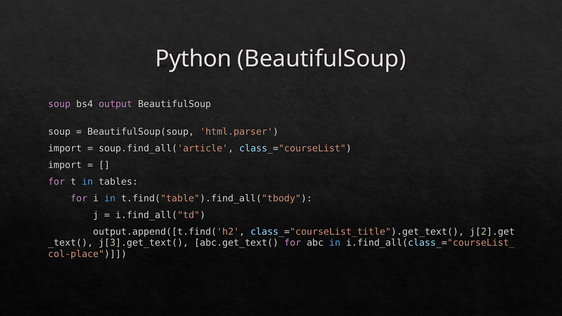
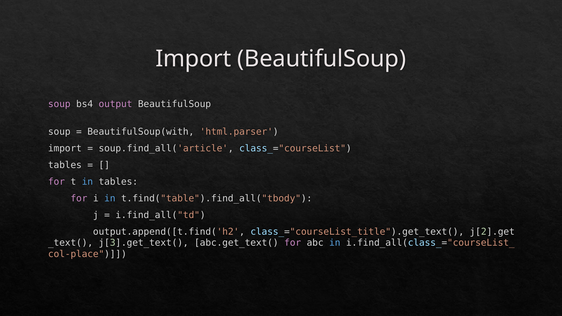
Python: Python -> Import (193, 59)
BeautifulSoup(soup: BeautifulSoup(soup -> BeautifulSoup(with (141, 132)
import: import -> tables (65, 165)
